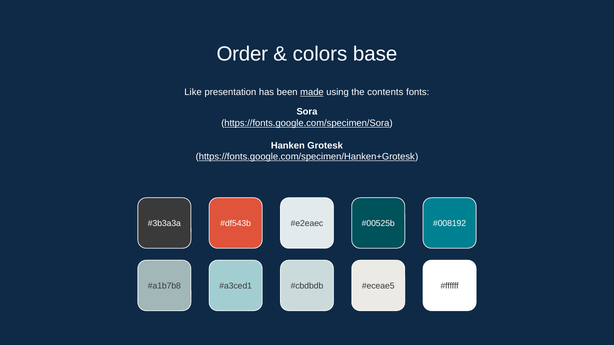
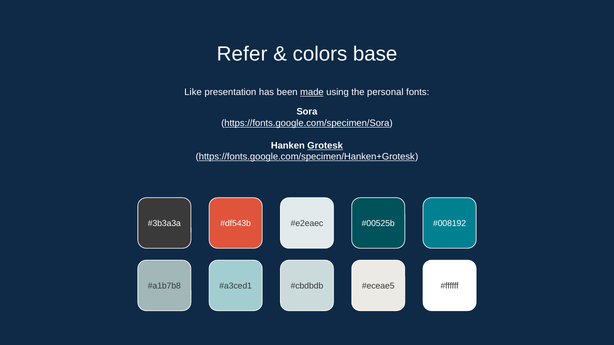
Order: Order -> Refer (242, 54)
contents: contents -> personal (385, 92)
Grotesk underline: none -> present (325, 146)
